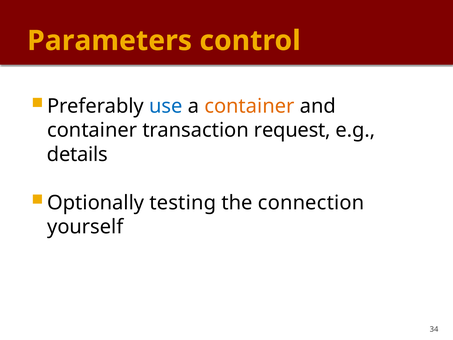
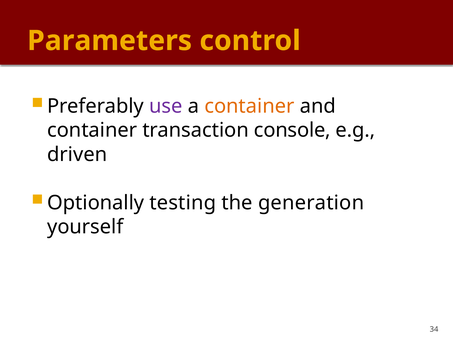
use colour: blue -> purple (166, 106)
request: request -> console (292, 130)
details: details -> driven (77, 154)
connection: connection -> generation (311, 203)
